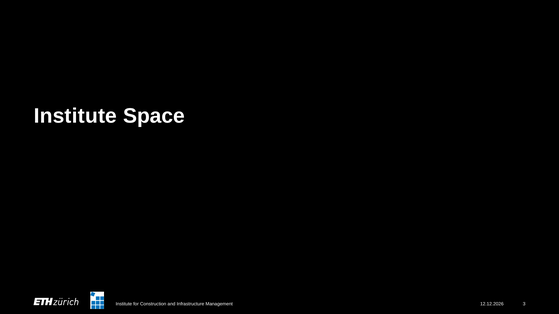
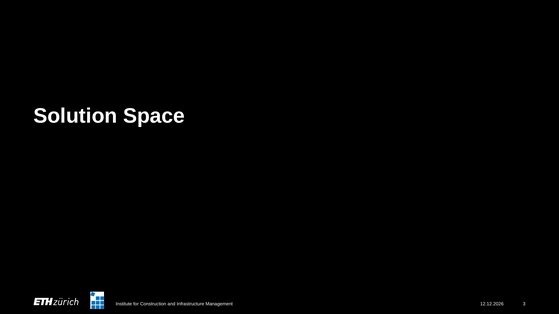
Institute: Institute -> Solution (75, 116)
